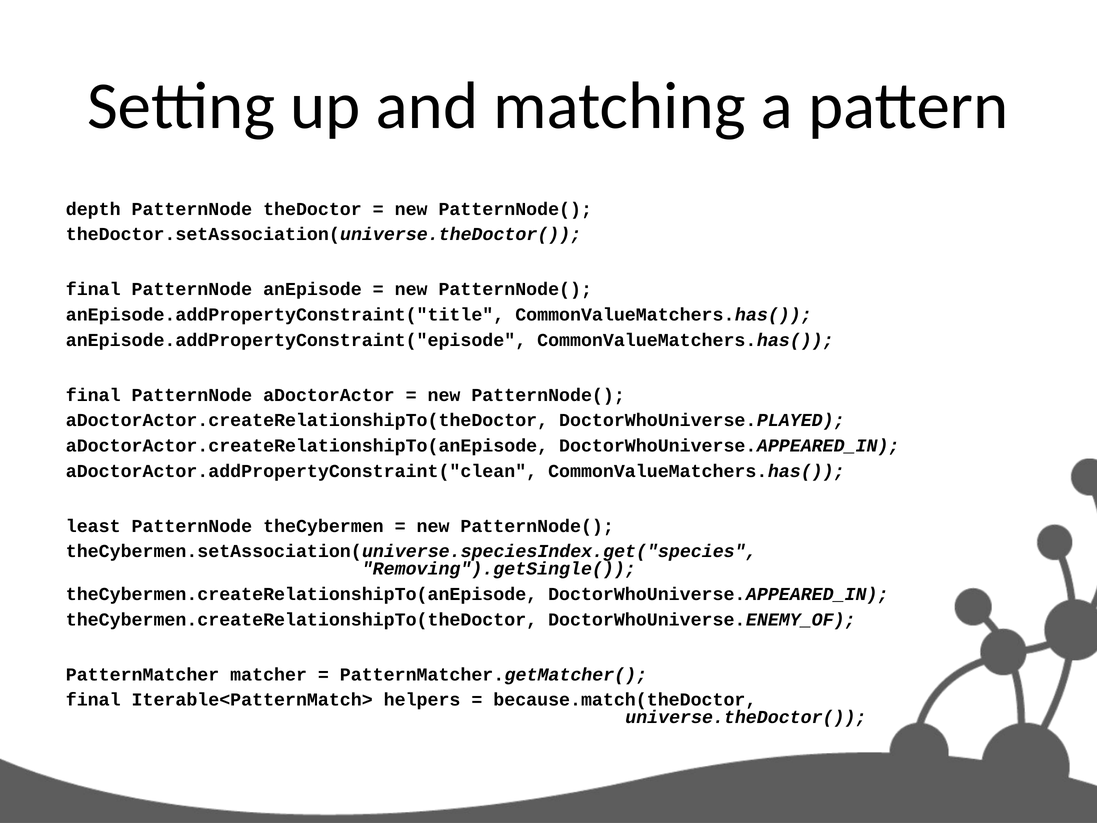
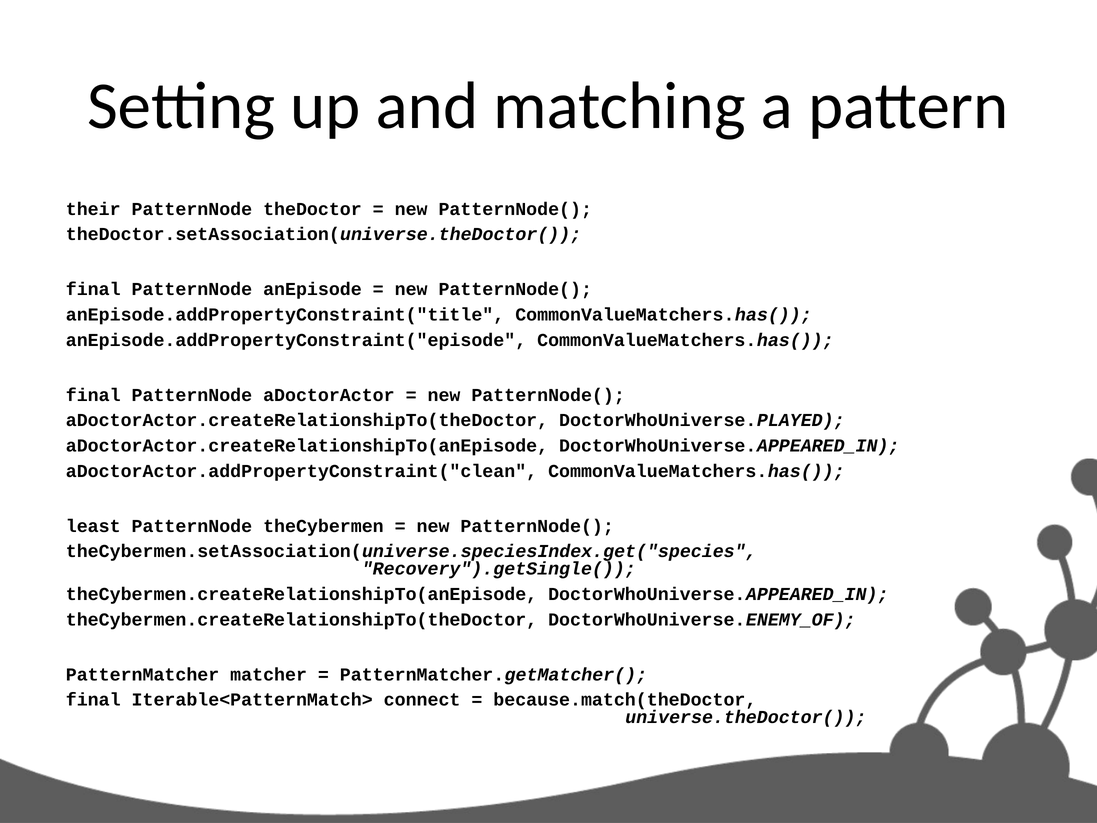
depth: depth -> their (93, 209)
Removing").getSingle(: Removing").getSingle( -> Recovery").getSingle( (499, 569)
helpers: helpers -> connect (422, 700)
